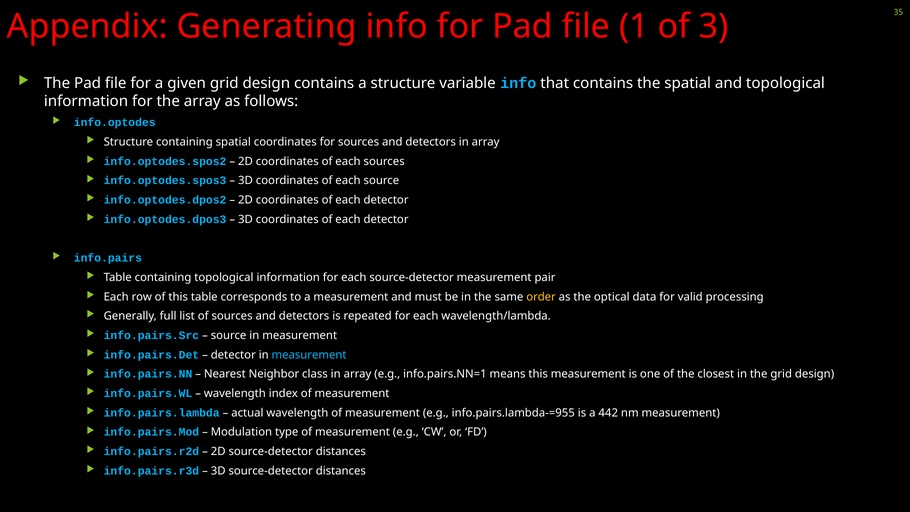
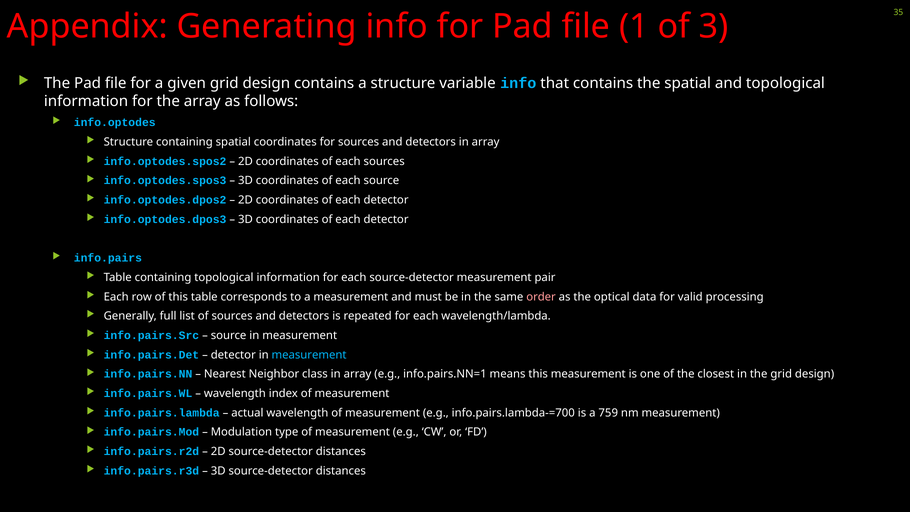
order colour: yellow -> pink (541, 297)
info.pairs.lambda-=955: info.pairs.lambda-=955 -> info.pairs.lambda-=700 (513, 413)
442: 442 -> 759 (608, 413)
